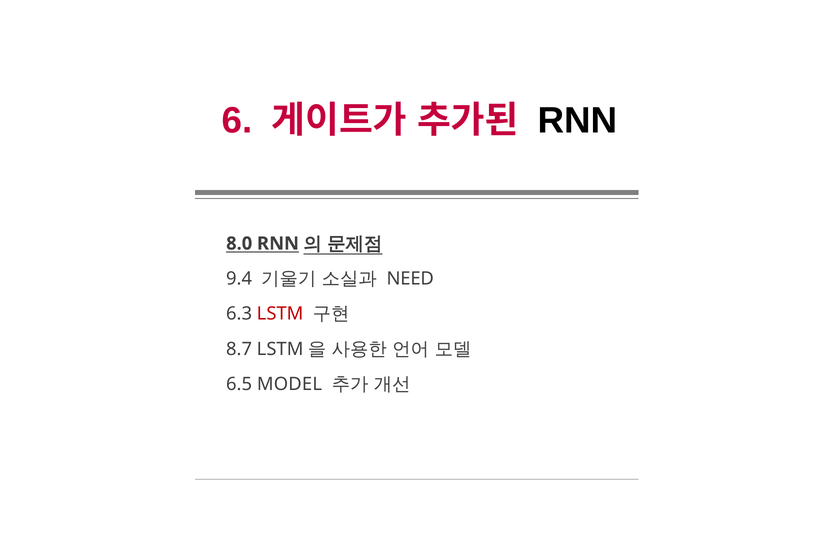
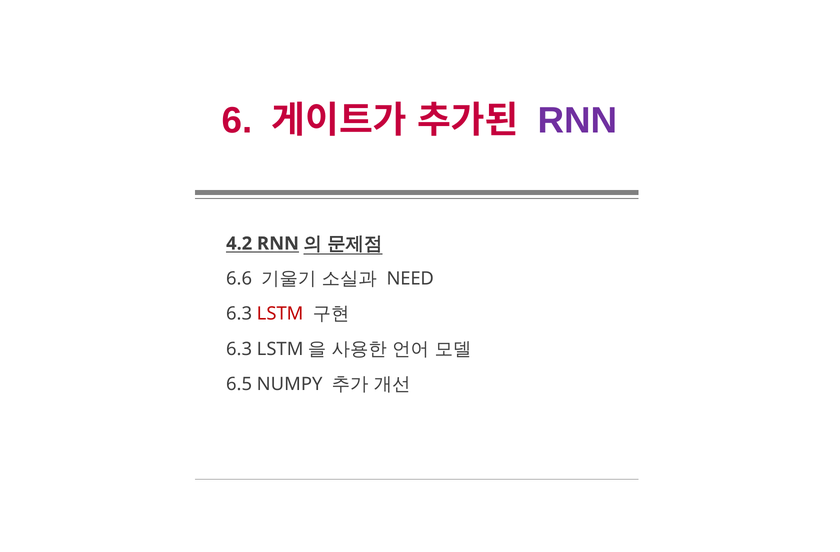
RNN colour: black -> purple (577, 121)
8.0: 8.0 -> 4.2 (239, 243)
9.4: 9.4 -> 6.6 (239, 279)
8.7: 8.7 -> 6.3 (239, 349)
MODEL: MODEL -> NUMPY (290, 384)
